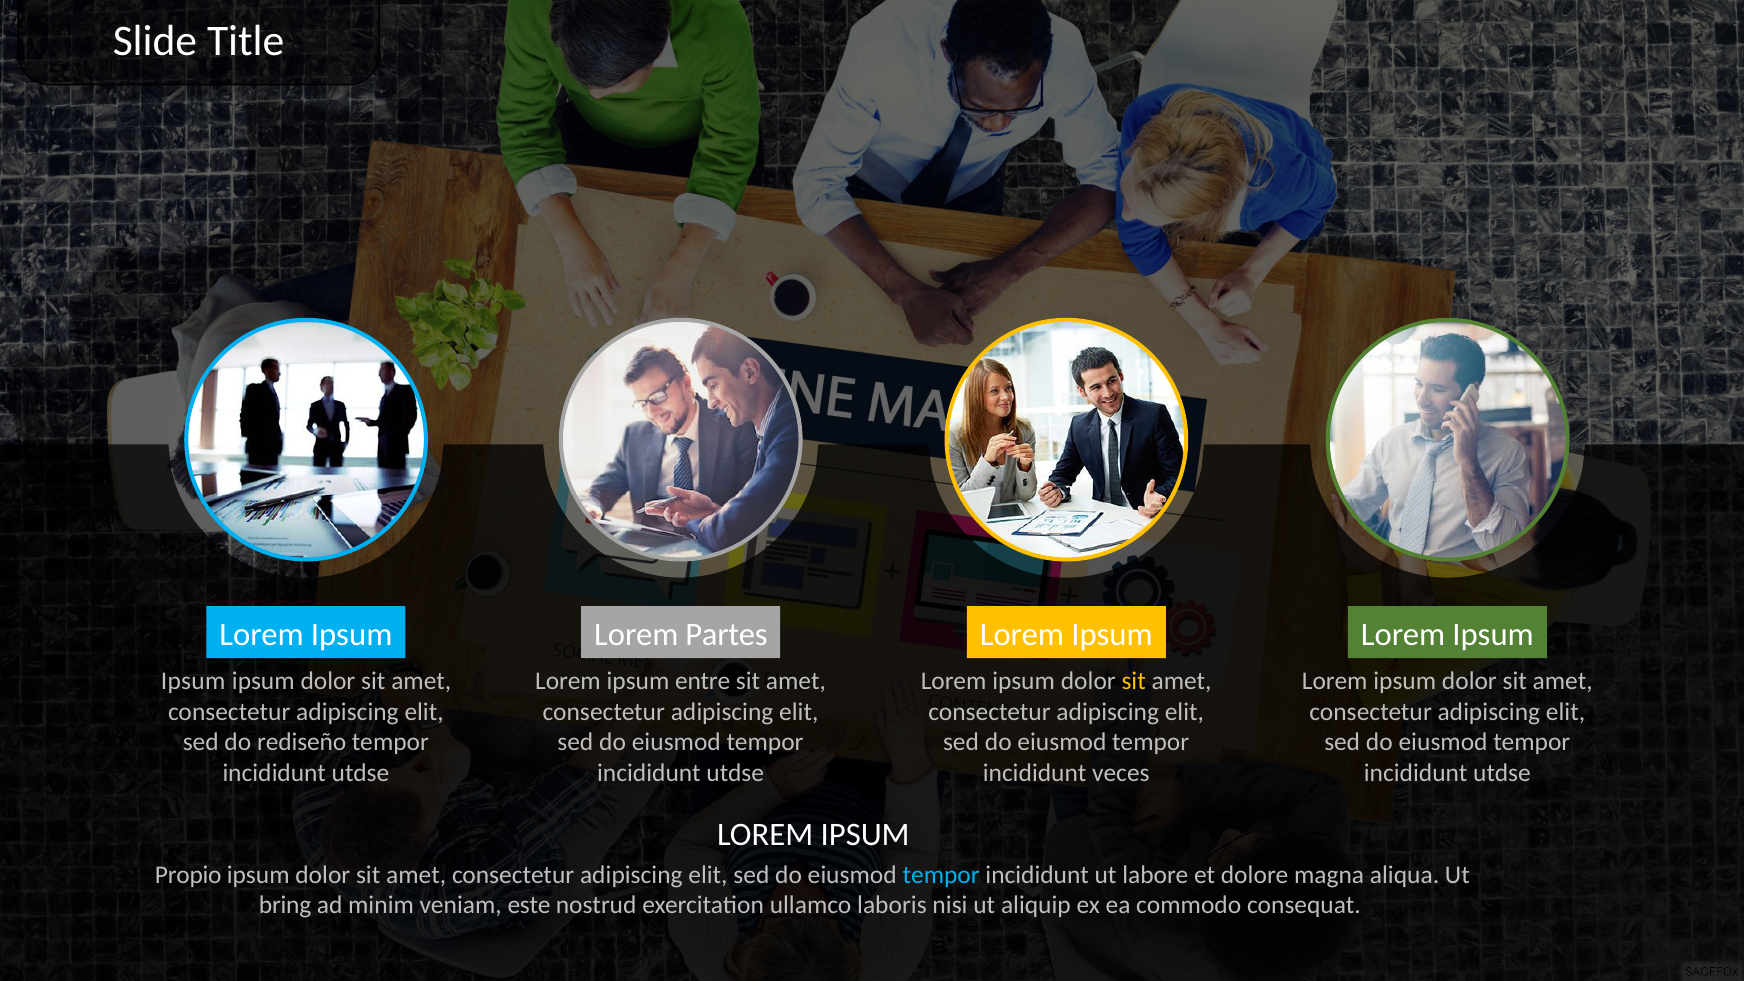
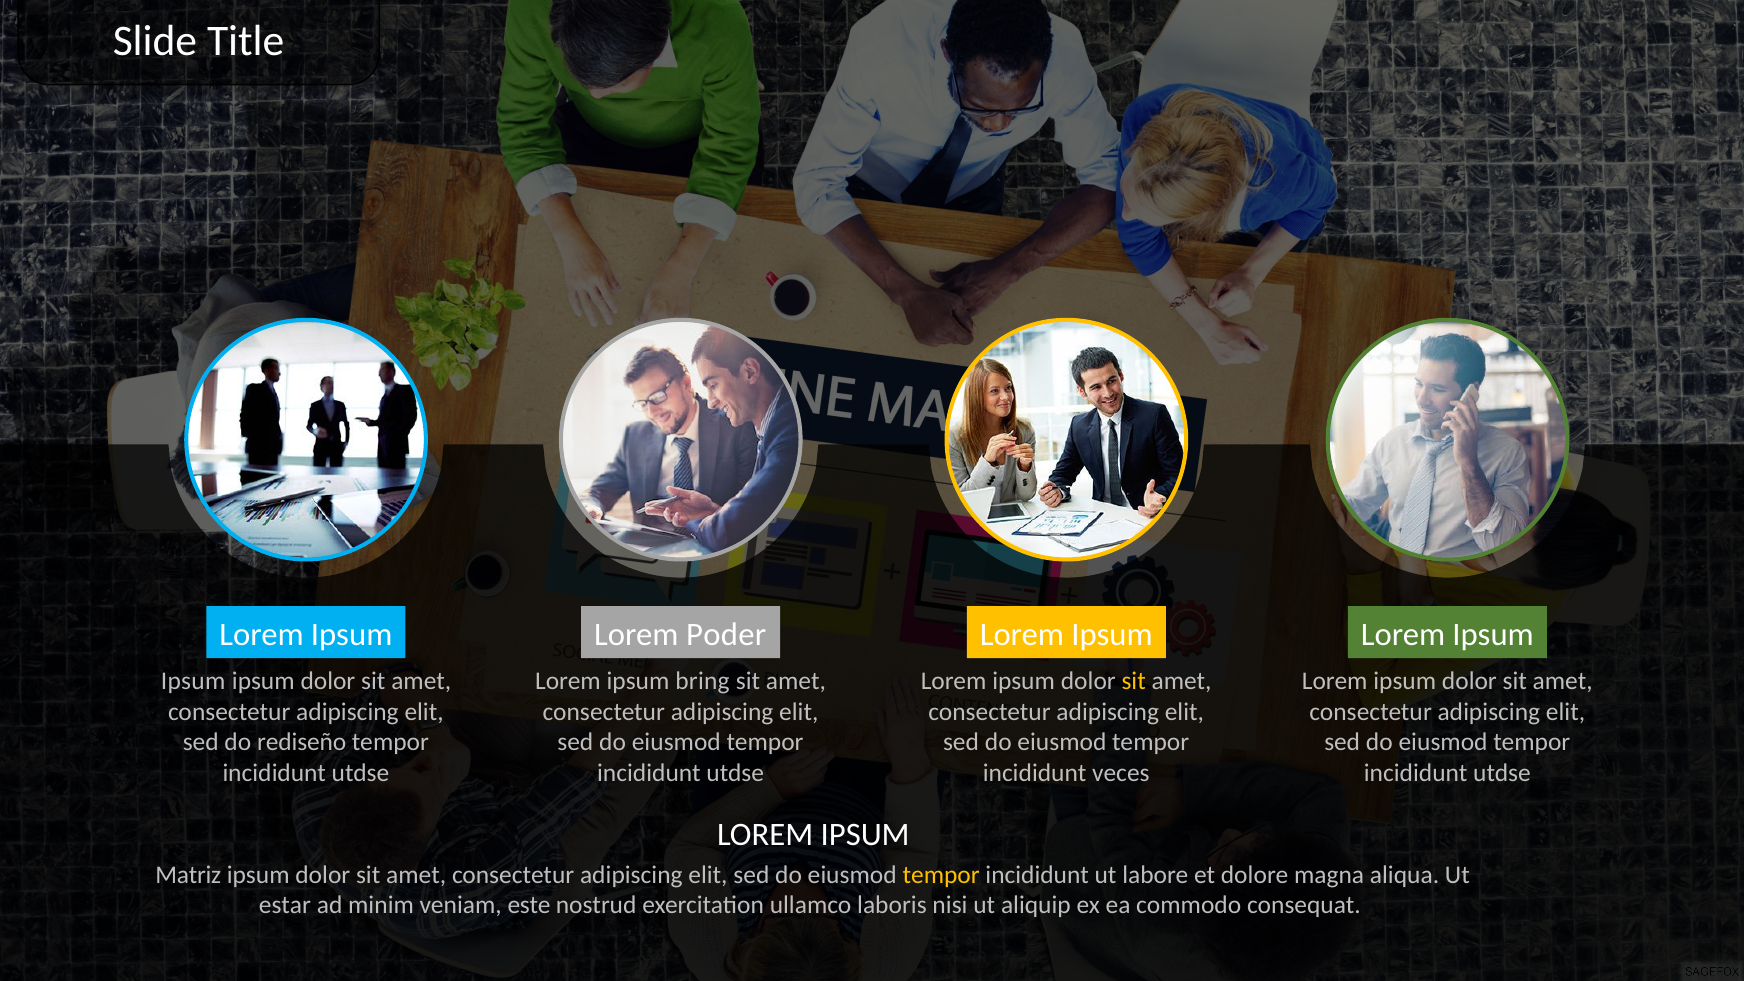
Partes: Partes -> Poder (726, 634)
entre: entre -> bring (702, 681)
Propio: Propio -> Matriz (188, 875)
tempor colour: light blue -> yellow (941, 875)
bring: bring -> estar (285, 905)
